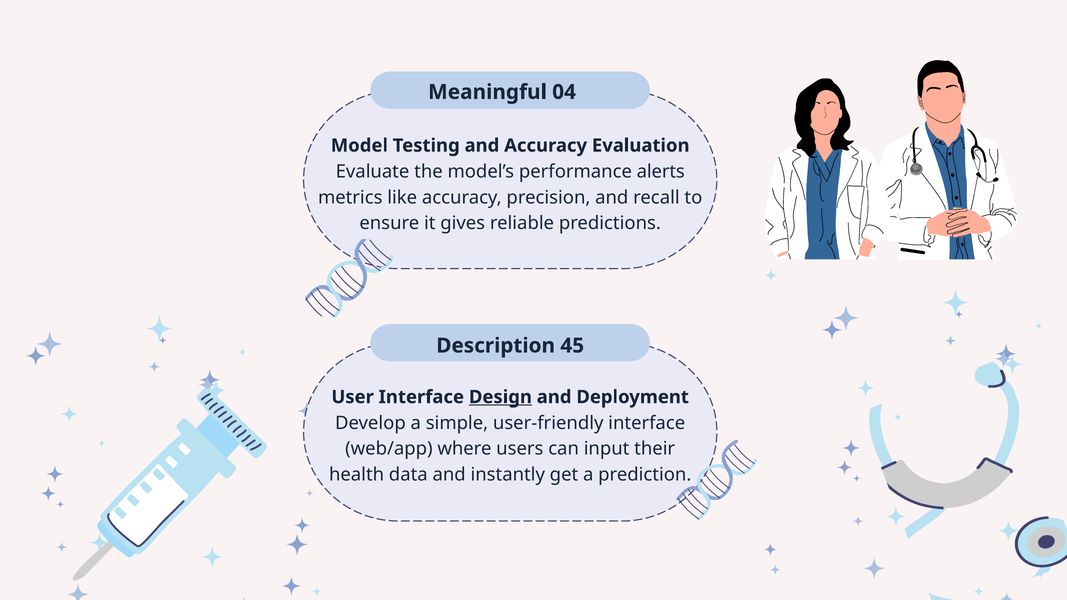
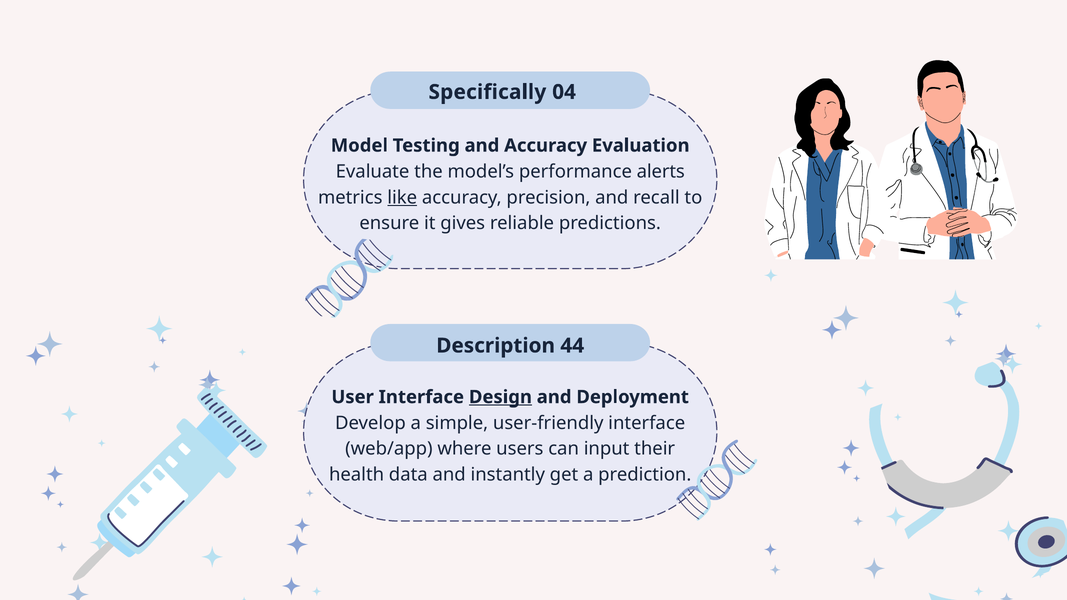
Meaningful: Meaningful -> Specifically (487, 92)
like underline: none -> present (402, 197)
45: 45 -> 44 (572, 346)
